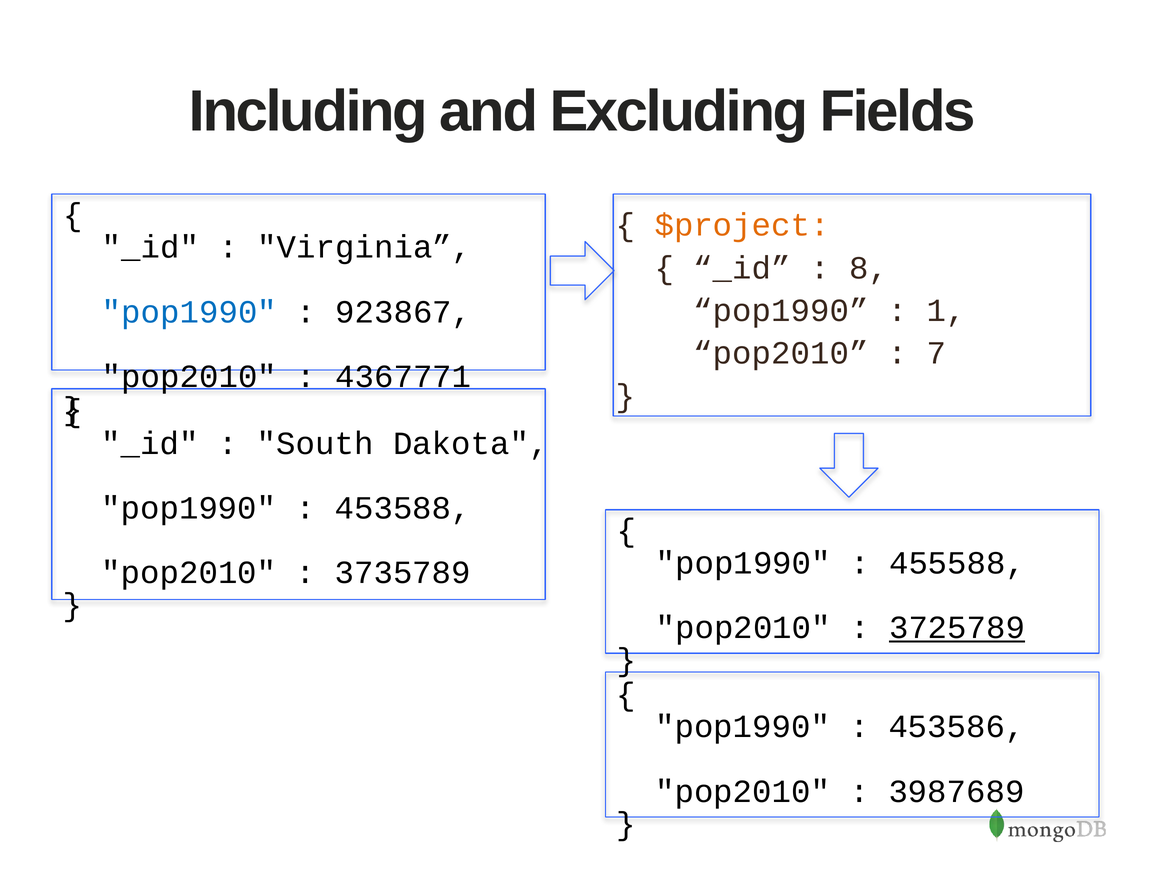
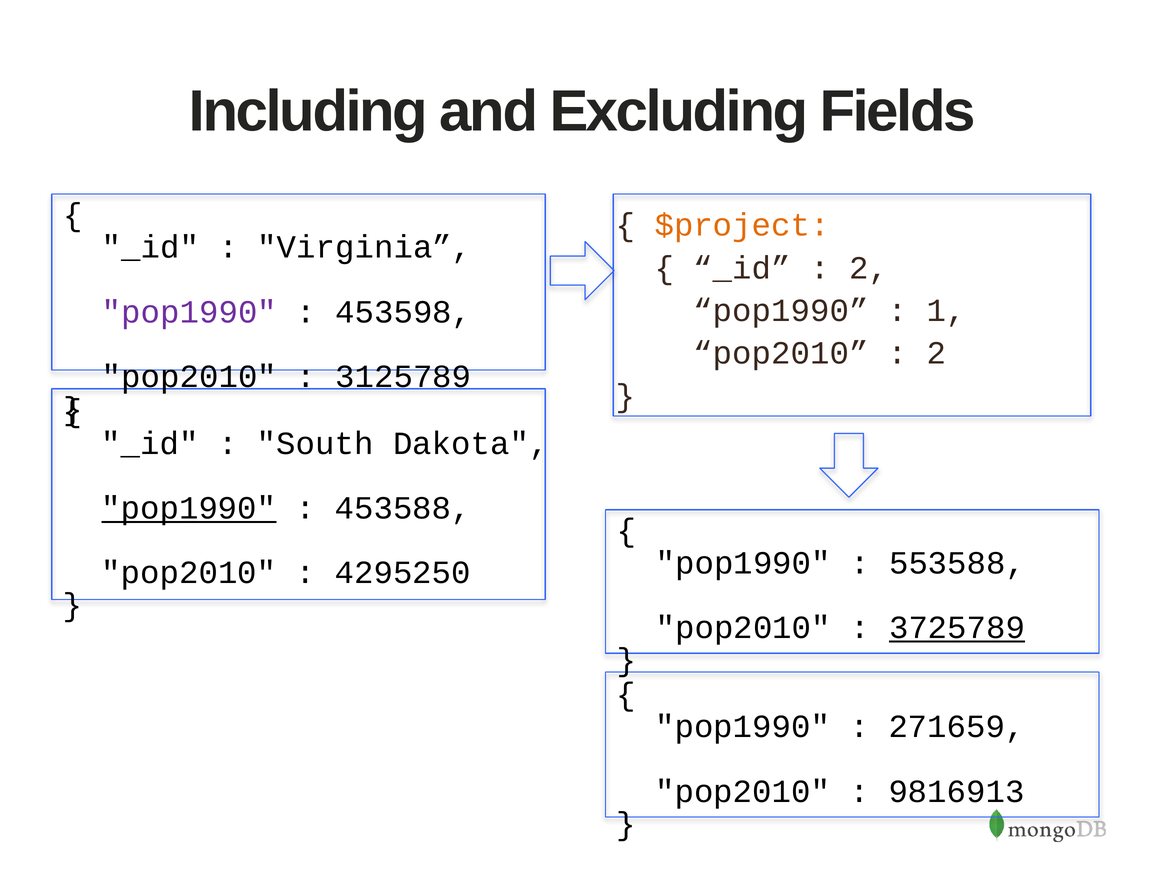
8: 8 -> 2 (869, 268)
pop1990 colour: blue -> purple (189, 312)
923867: 923867 -> 453598 (403, 312)
7: 7 -> 2 (937, 353)
4367771: 4367771 -> 3125789 (403, 377)
pop1990 underline: none -> present (189, 508)
455588: 455588 -> 553588 (957, 563)
3735789: 3735789 -> 4295250 (403, 573)
453586: 453586 -> 271659 (957, 727)
3987689: 3987689 -> 9816913 (957, 792)
